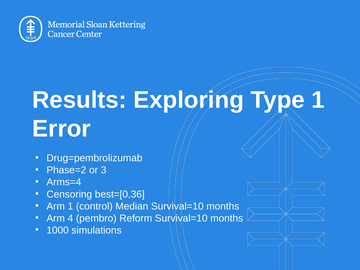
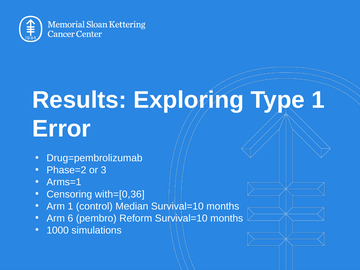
Arms=4: Arms=4 -> Arms=1 (64, 182)
best=[0,36: best=[0,36 -> with=[0,36 (120, 194)
4: 4 -> 6 (70, 218)
